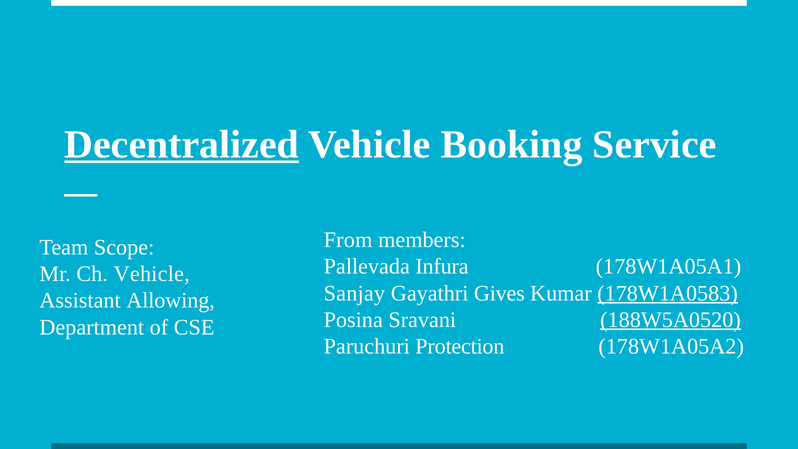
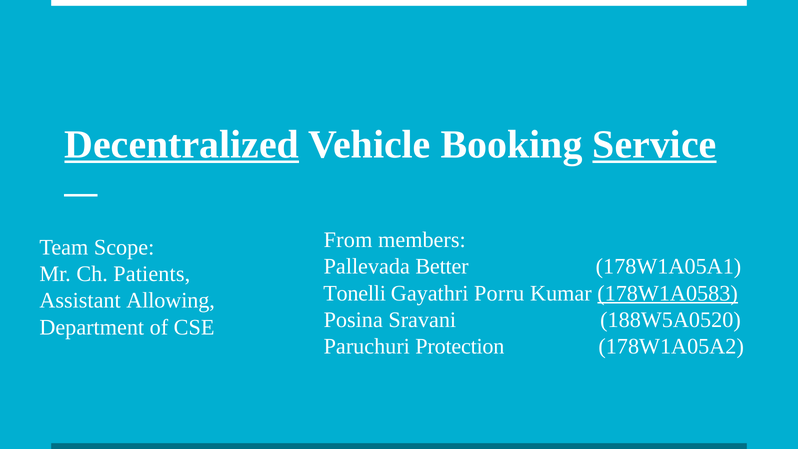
Service underline: none -> present (654, 145)
Infura: Infura -> Better (442, 267)
Ch Vehicle: Vehicle -> Patients (152, 274)
Sanjay: Sanjay -> Tonelli (355, 293)
Gives: Gives -> Porru (499, 293)
188W5A0520 underline: present -> none (670, 320)
